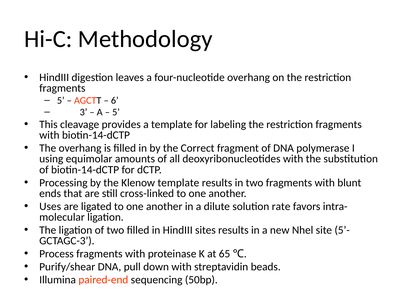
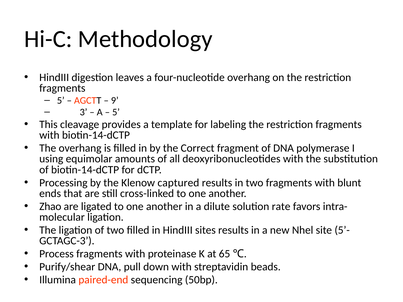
6: 6 -> 9 (115, 100)
Klenow template: template -> captured (178, 183)
Uses: Uses -> Zhao (50, 207)
